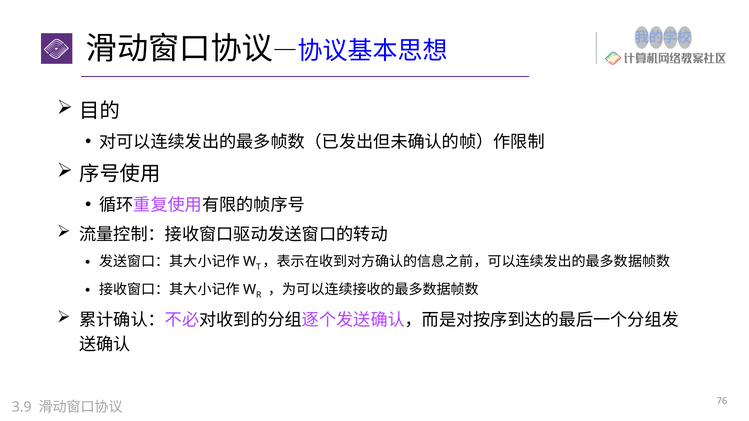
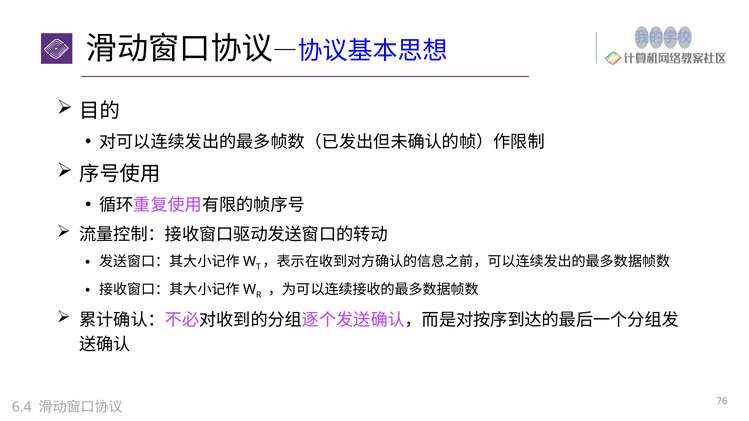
3.9: 3.9 -> 6.4 (22, 407)
